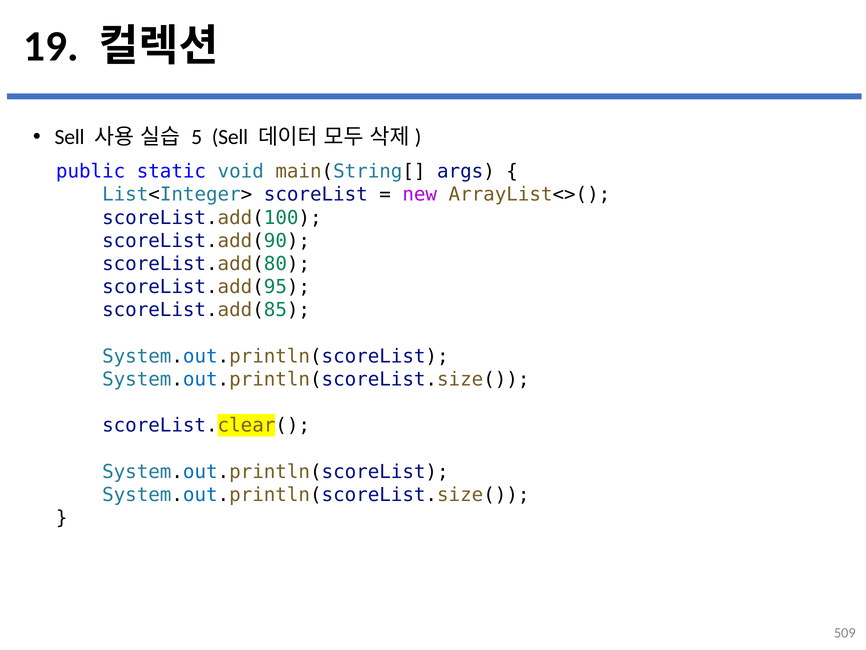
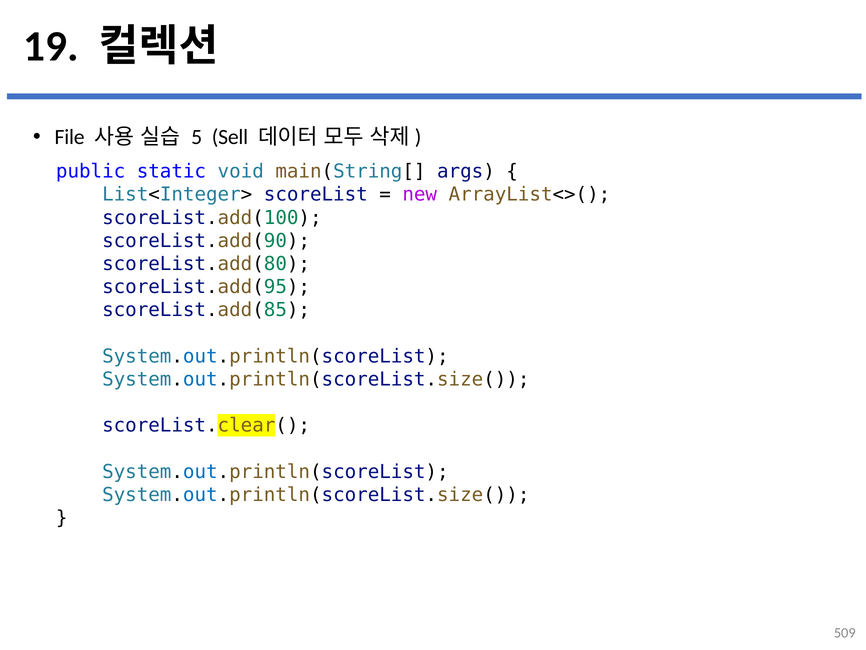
Sell: Sell -> File (70, 137)
